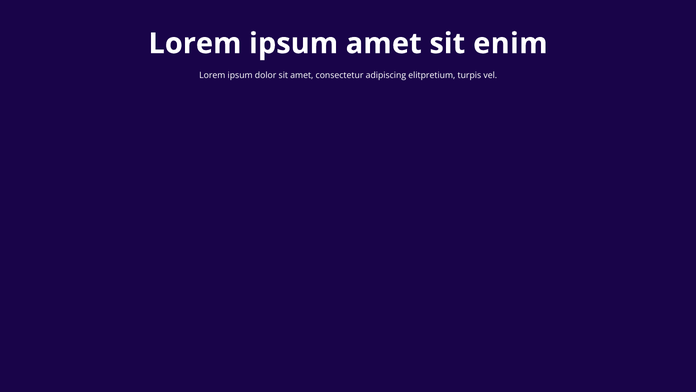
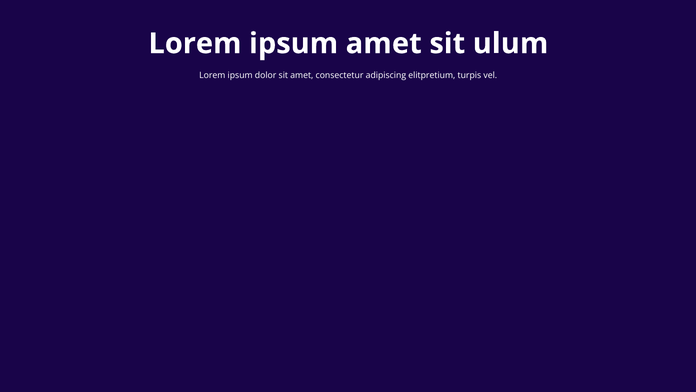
enim: enim -> ulum (511, 44)
